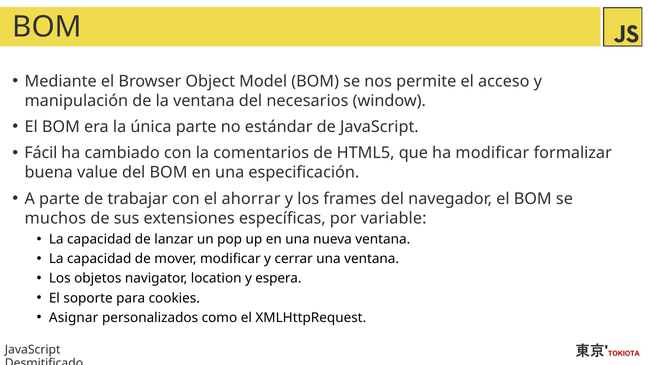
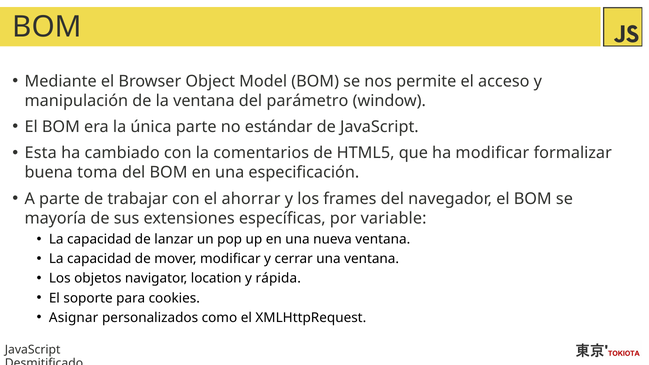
necesarios: necesarios -> parámetro (307, 101)
Fácil: Fácil -> Esta (41, 153)
value: value -> toma (97, 173)
muchos: muchos -> mayoría (55, 218)
espera: espera -> rápida (278, 279)
